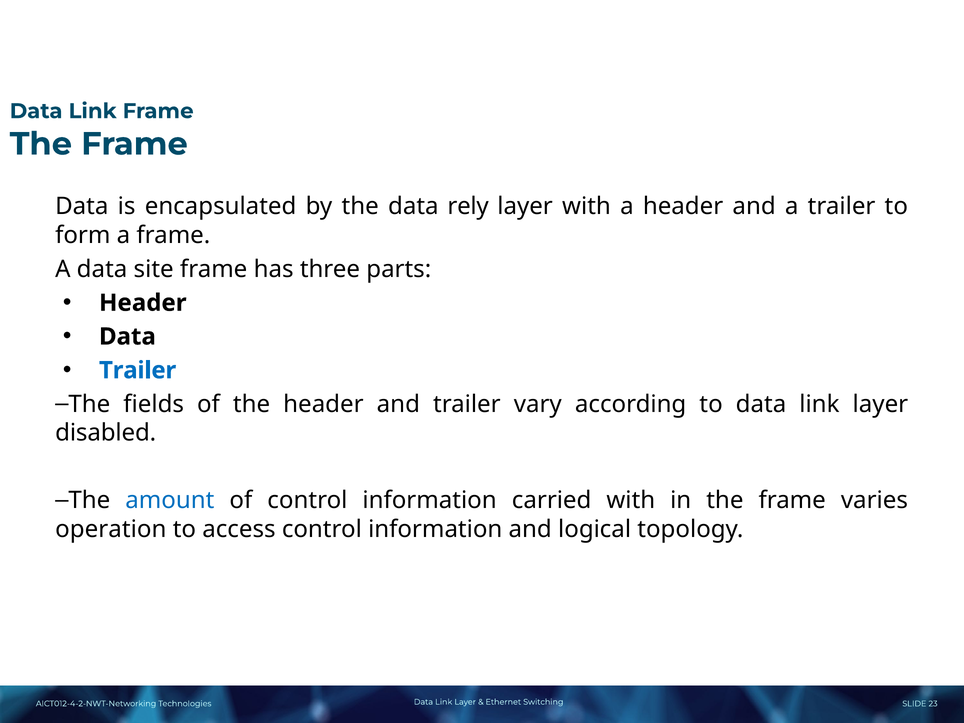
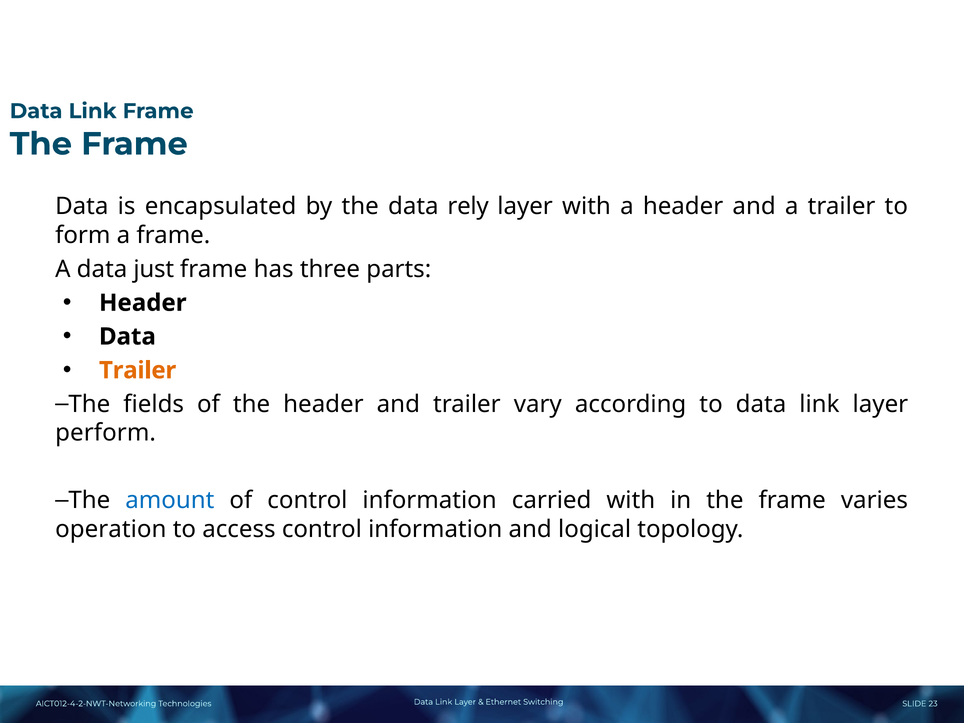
site: site -> just (154, 269)
Trailer colour: blue -> orange (138, 370)
disabled: disabled -> perform (106, 433)
